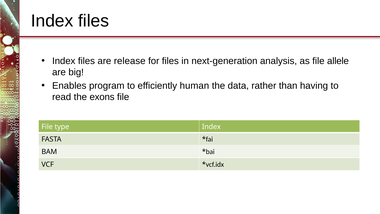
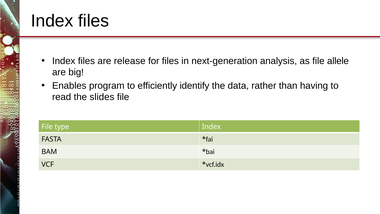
human: human -> identify (195, 86)
exons: exons -> slides (102, 97)
